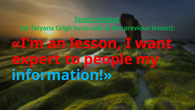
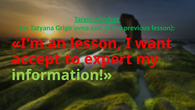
expert: expert -> accept (36, 59)
people: people -> expert (108, 59)
information colour: light blue -> light green (62, 75)
